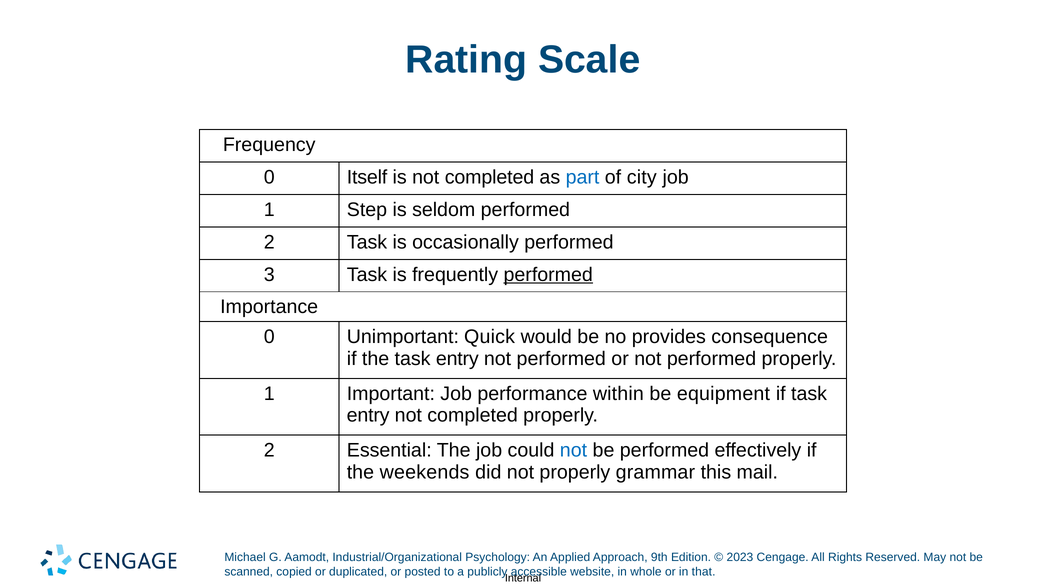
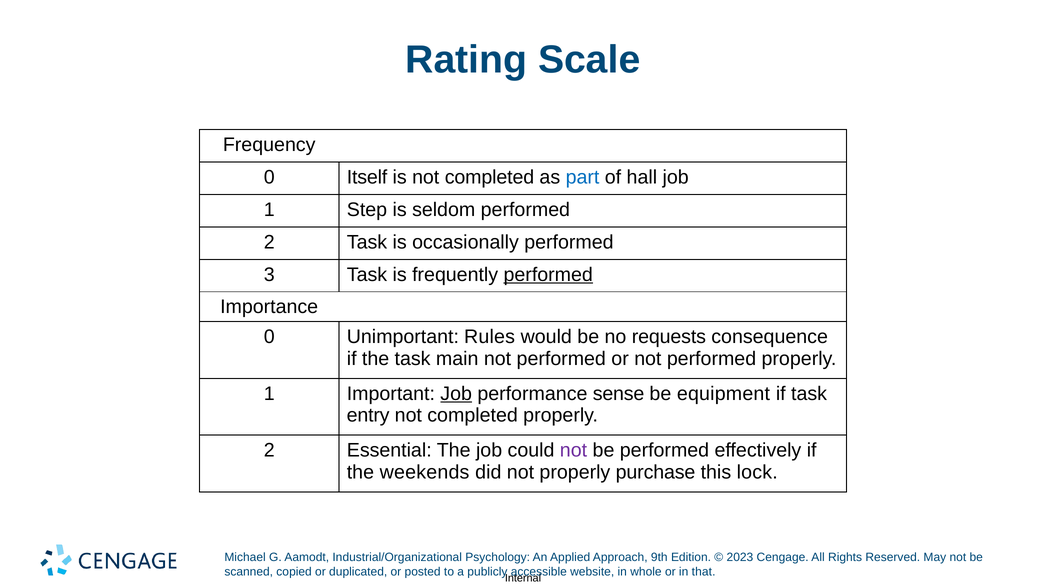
city: city -> hall (642, 177)
Quick: Quick -> Rules (490, 337)
provides: provides -> requests (669, 337)
the task entry: entry -> main (457, 359)
Job underline: none -> present (456, 394)
within: within -> sense (619, 394)
not colour: blue -> purple (574, 451)
grammar: grammar -> purchase (656, 473)
mail: mail -> lock (757, 473)
